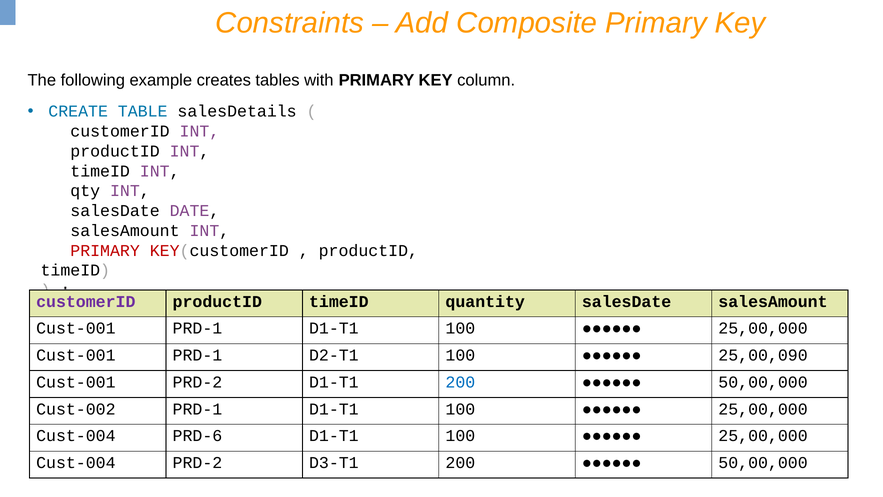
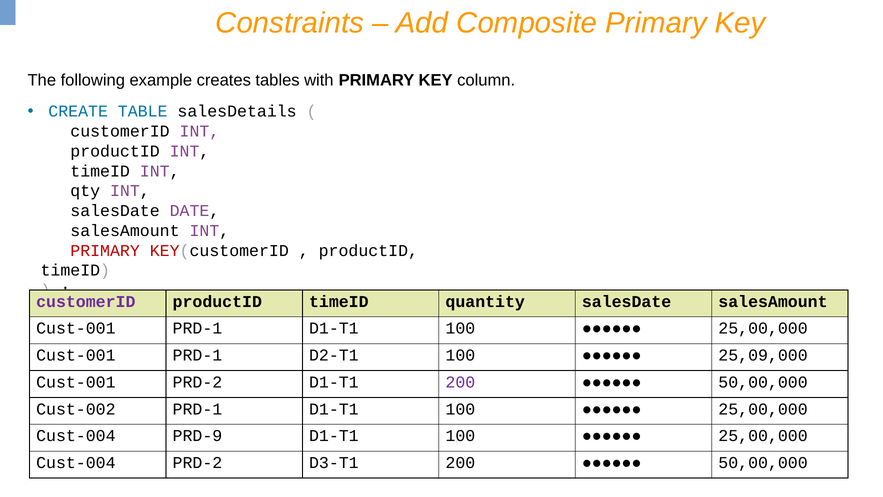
25,00,090: 25,00,090 -> 25,09,000 (763, 355)
200 colour: blue -> purple (460, 382)
PRD-6: PRD-6 -> PRD-9 (197, 436)
